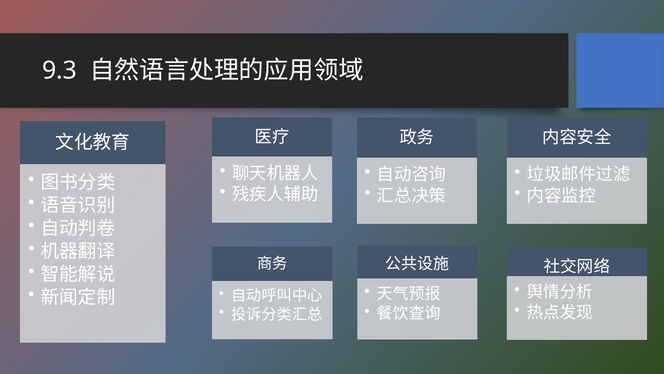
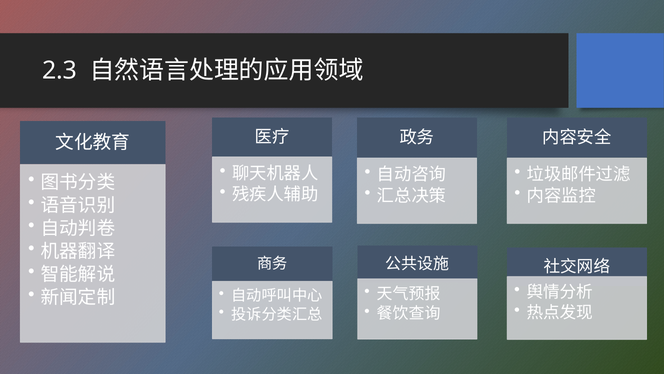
9.3: 9.3 -> 2.3 (60, 70)
